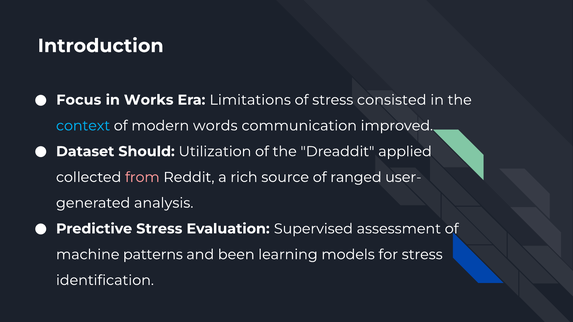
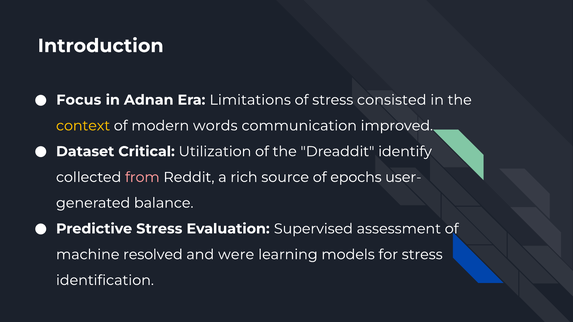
Works: Works -> Adnan (149, 100)
context colour: light blue -> yellow (83, 126)
Should: Should -> Critical (147, 152)
applied: applied -> identify (405, 152)
ranged: ranged -> epochs (356, 177)
analysis: analysis -> balance (164, 203)
patterns: patterns -> resolved (153, 255)
been: been -> were (236, 255)
